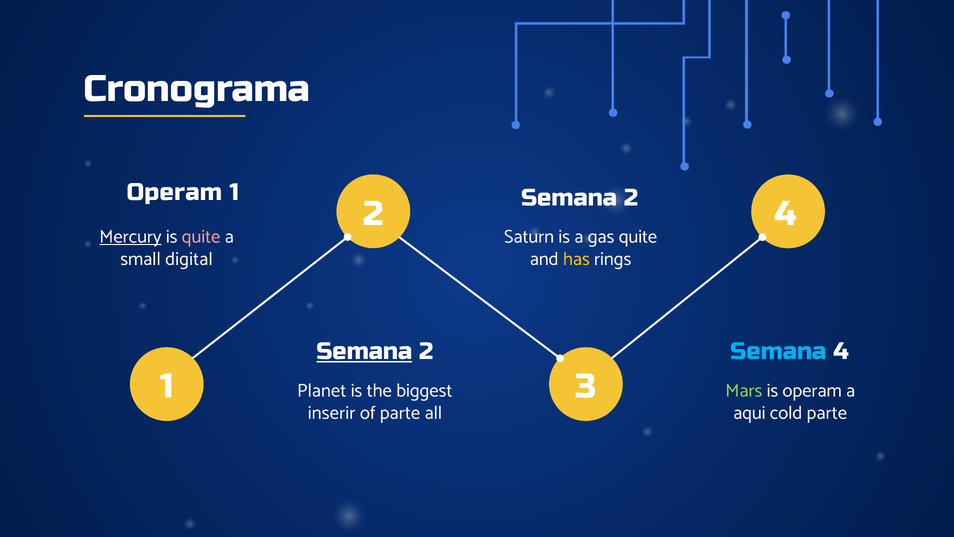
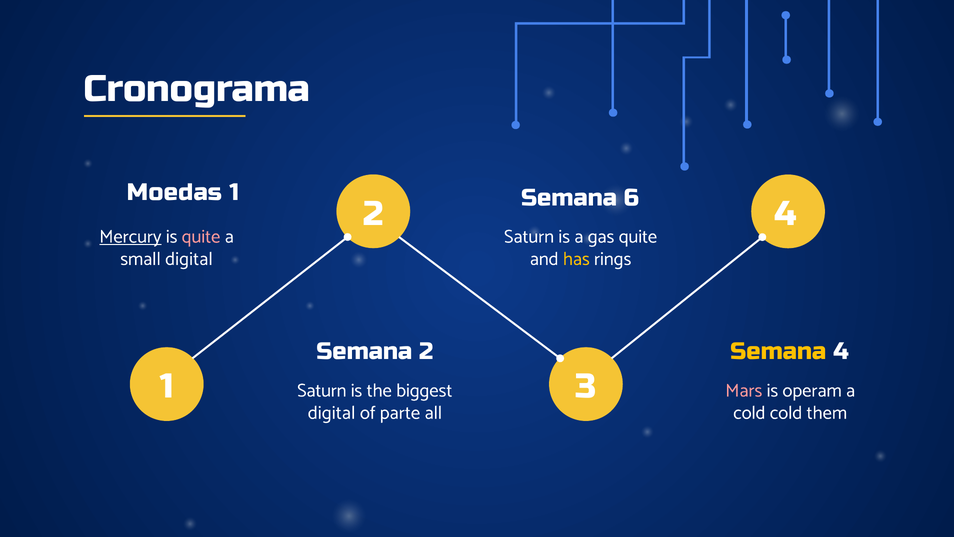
Operam: Operam -> Moedas (174, 192)
2: 2 -> 6 (631, 198)
Semana underline: present -> none (364, 351)
Semana colour: light blue -> yellow (778, 351)
Planet: Planet -> Saturn (322, 390)
Mars colour: light green -> pink (744, 390)
inserir: inserir -> digital (332, 412)
aqui: aqui -> cold (749, 412)
cold parte: parte -> them (827, 412)
